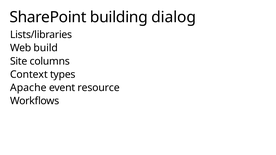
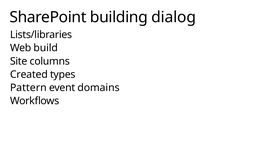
Context: Context -> Created (29, 75)
Apache: Apache -> Pattern (28, 88)
resource: resource -> domains (99, 88)
